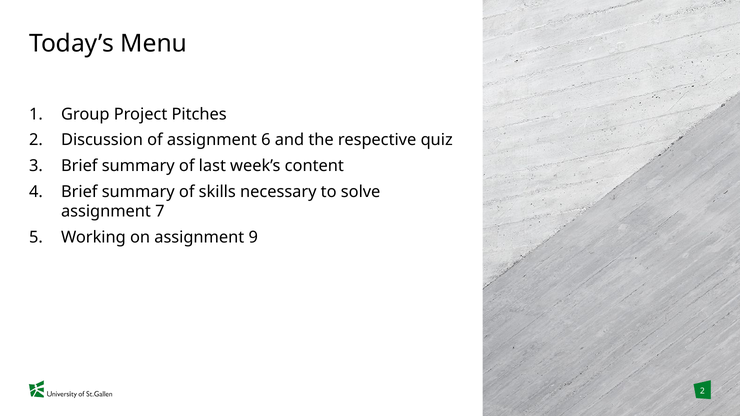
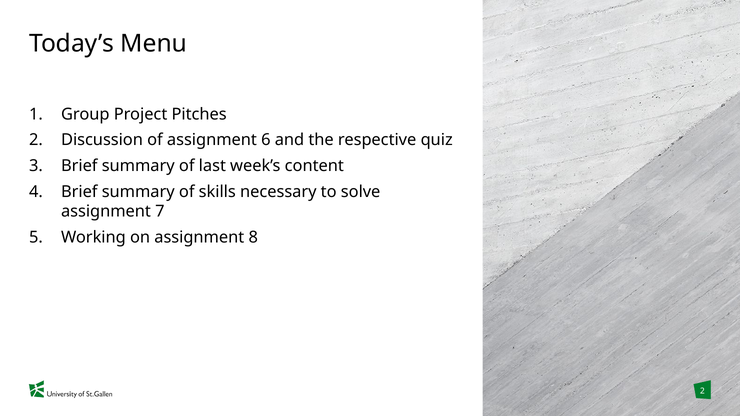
9: 9 -> 8 (253, 237)
